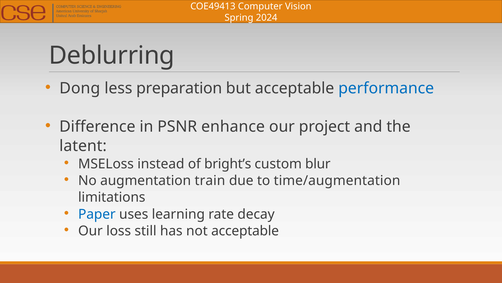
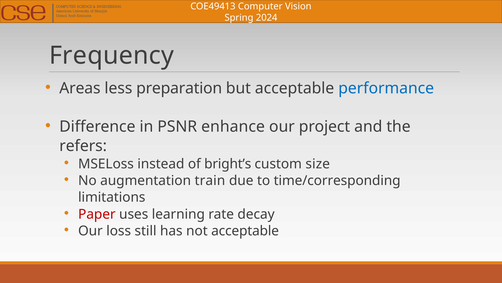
Deblurring: Deblurring -> Frequency (112, 56)
Dong: Dong -> Areas (80, 88)
latent: latent -> refers (83, 146)
blur: blur -> size (318, 164)
time/augmentation: time/augmentation -> time/corresponding (337, 180)
Paper colour: blue -> red (97, 214)
